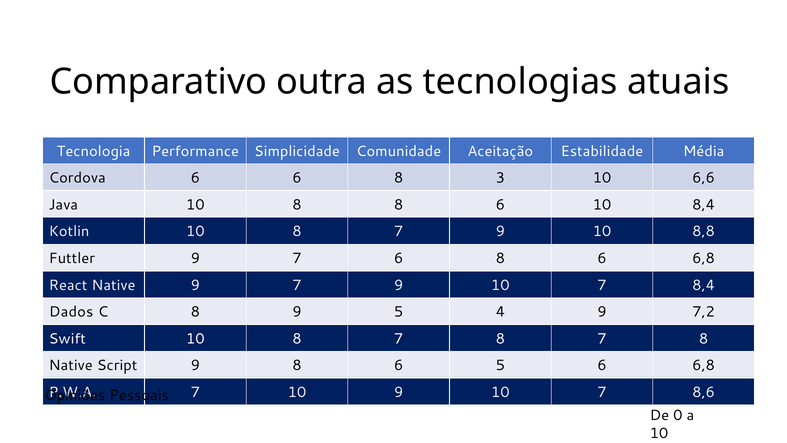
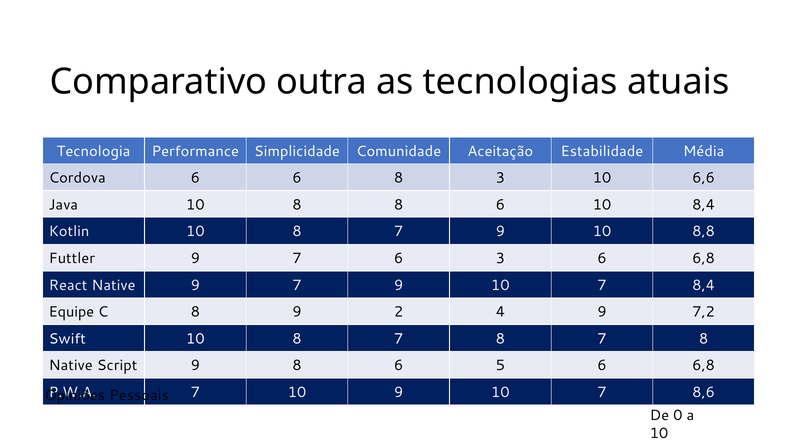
7 6 8: 8 -> 3 (500, 258)
Dados: Dados -> Equipe (71, 312)
9 5: 5 -> 2 (399, 312)
